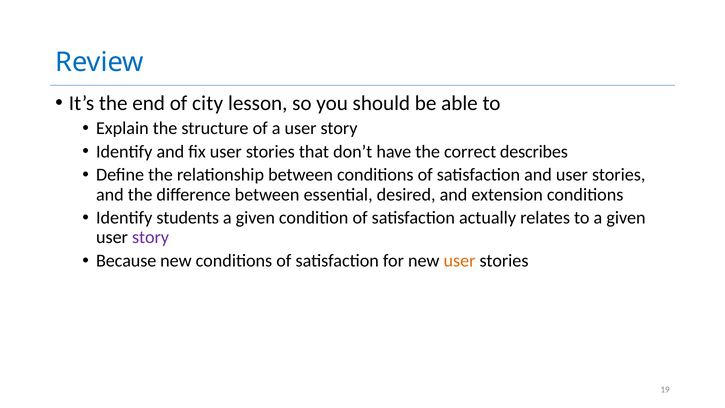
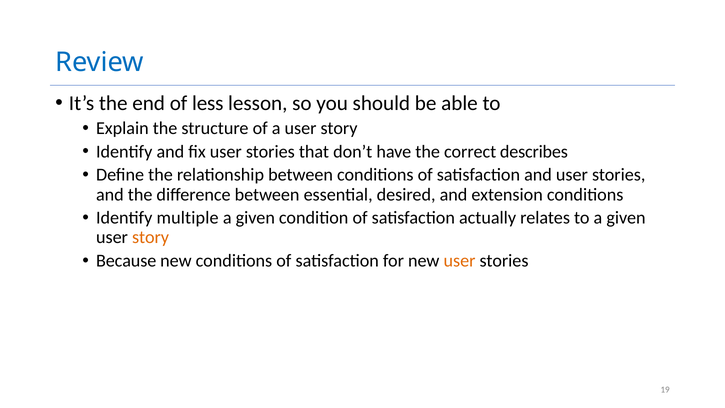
city: city -> less (208, 103)
students: students -> multiple (188, 218)
story colour: purple -> orange (151, 237)
